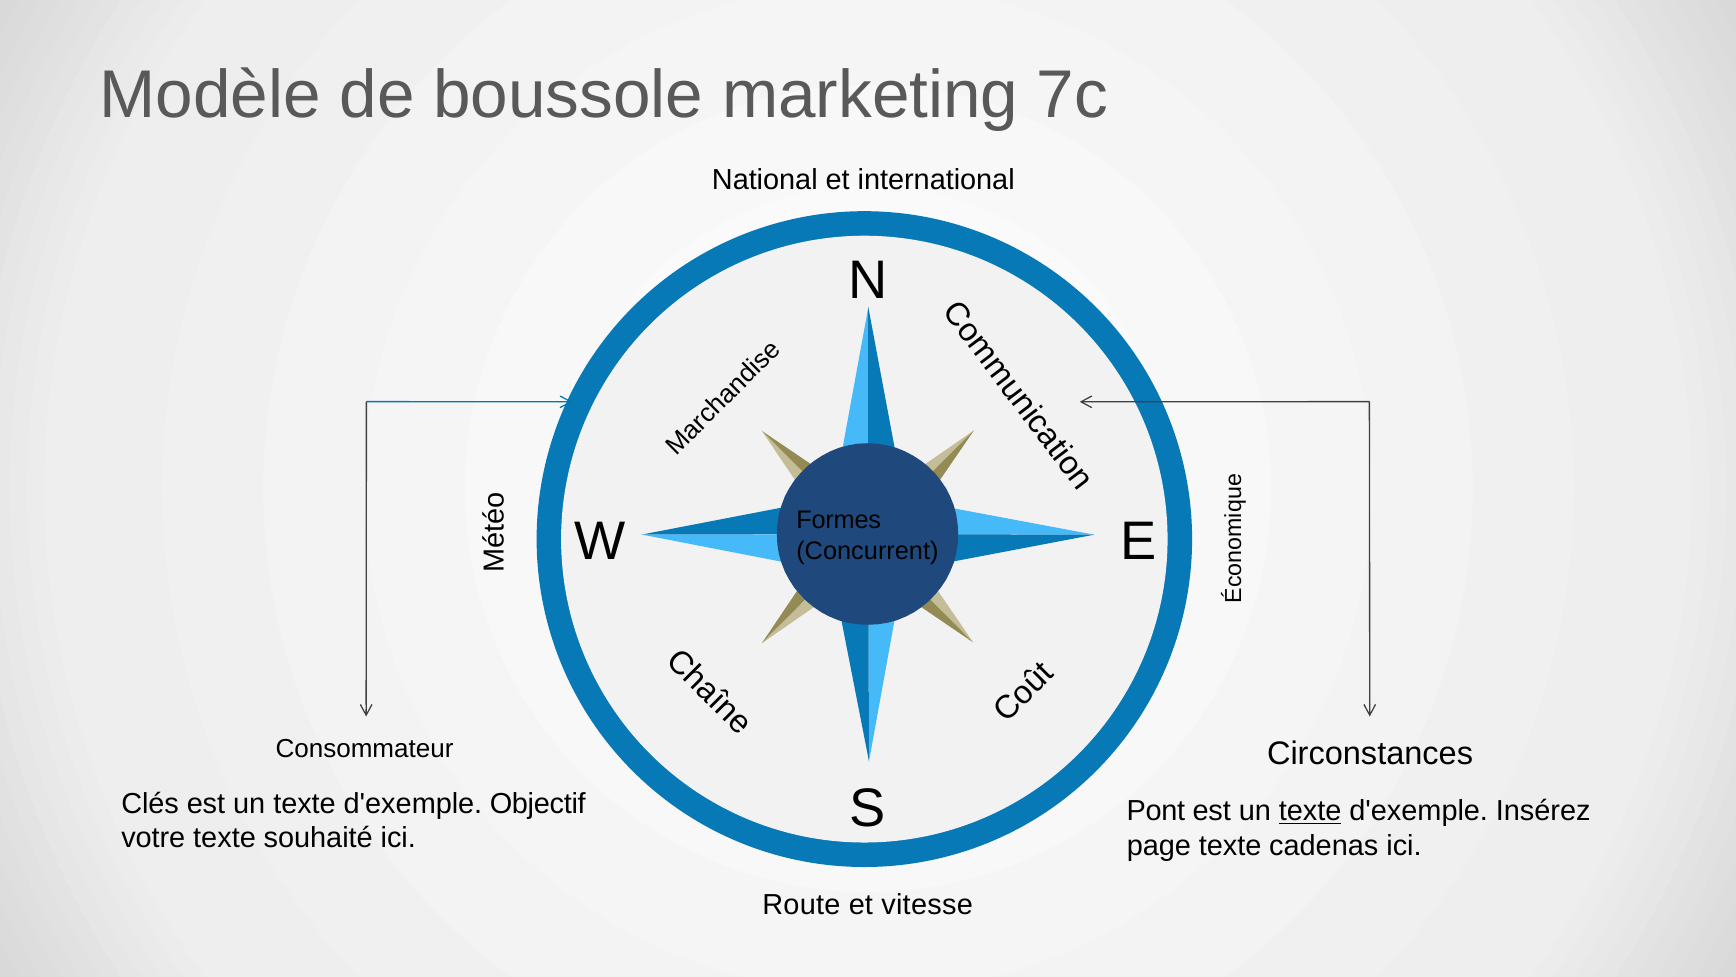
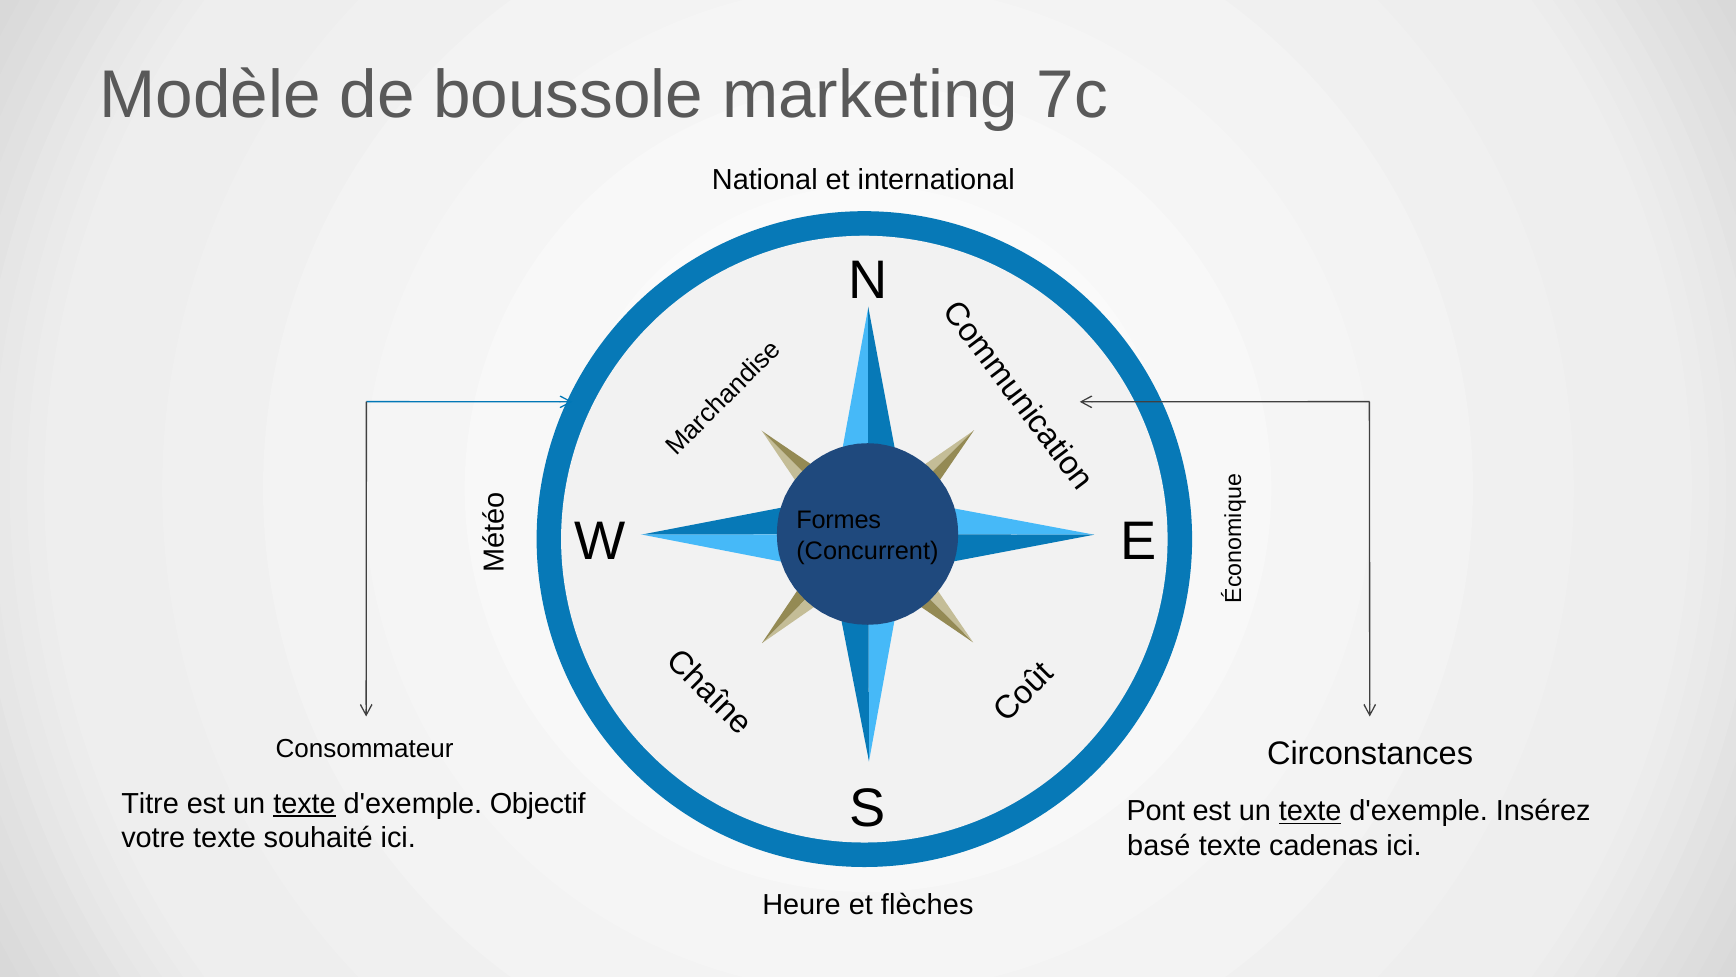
Clés: Clés -> Titre (150, 803)
texte underline: none -> present (305, 803)
page: page -> basé (1159, 845)
Route: Route -> Heure (802, 905)
vitesse: vitesse -> flèches (927, 905)
